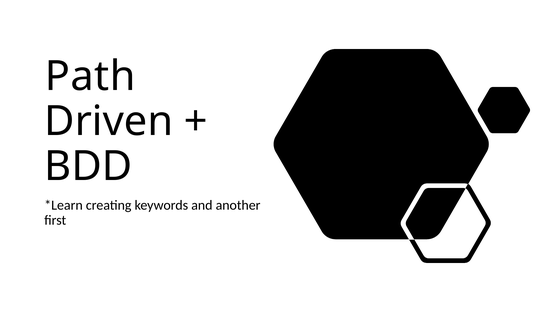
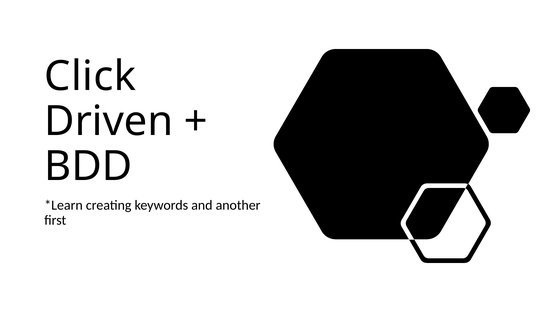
Path: Path -> Click (90, 76)
